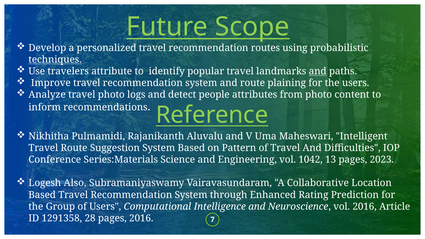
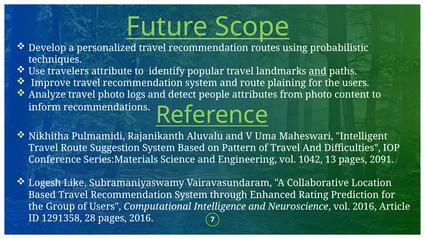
techniques underline: present -> none (55, 60)
2023: 2023 -> 2091 (382, 160)
Also: Also -> Like (75, 183)
